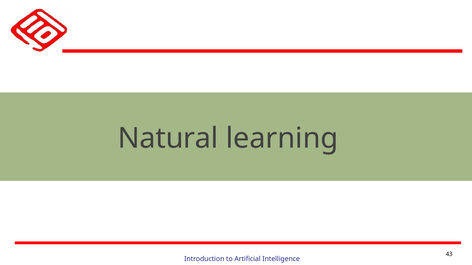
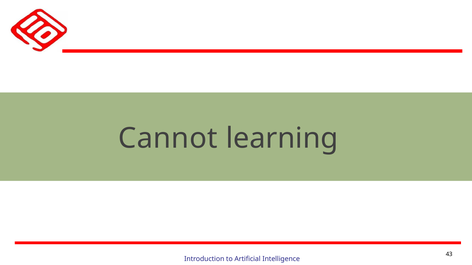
Natural: Natural -> Cannot (168, 139)
